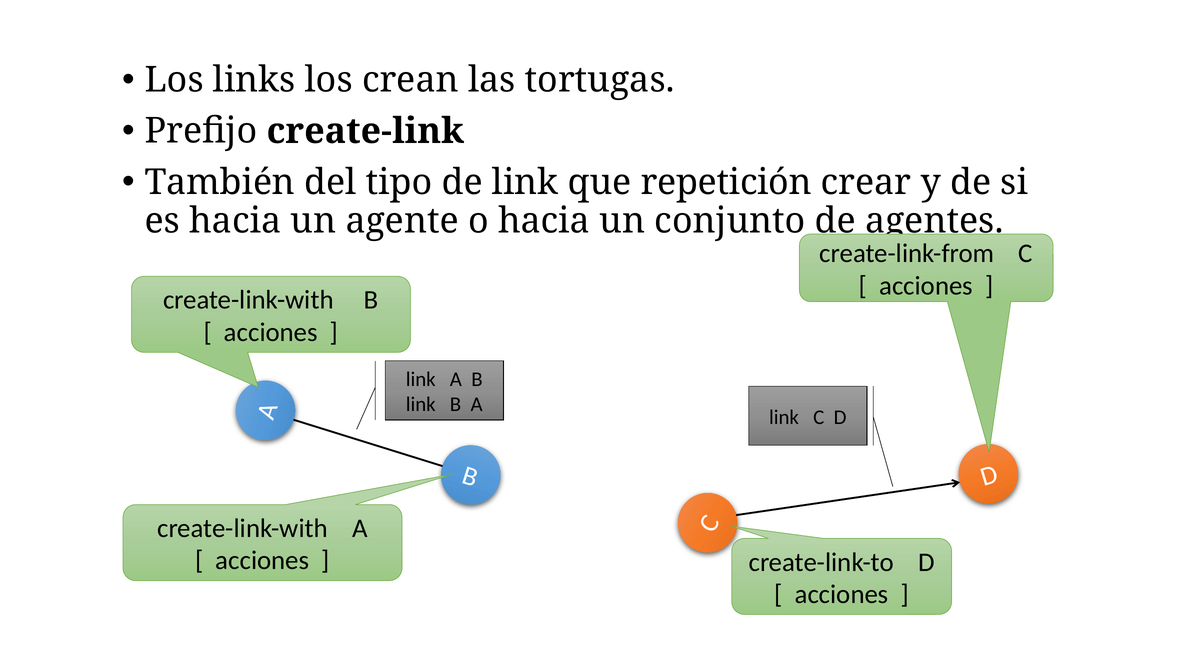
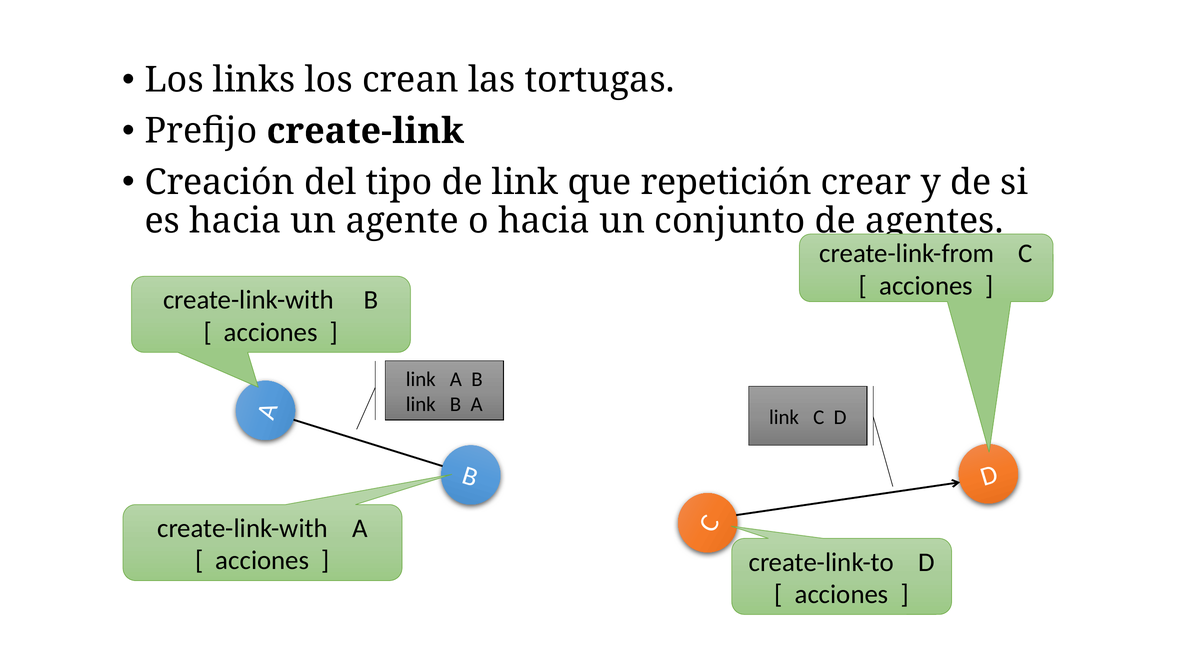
También: También -> Creación (220, 182)
